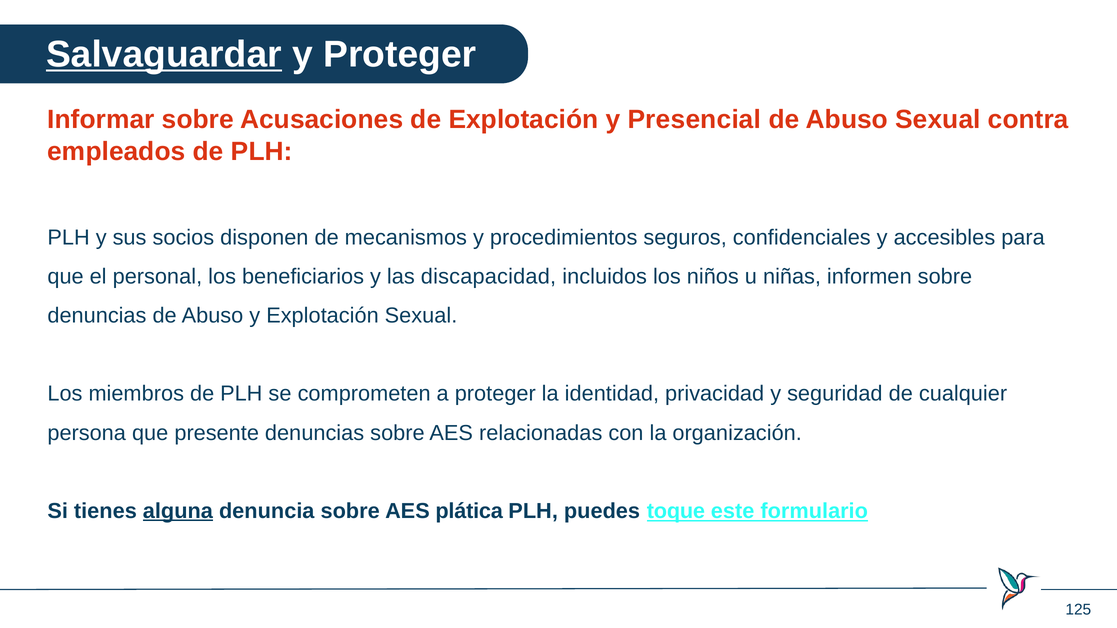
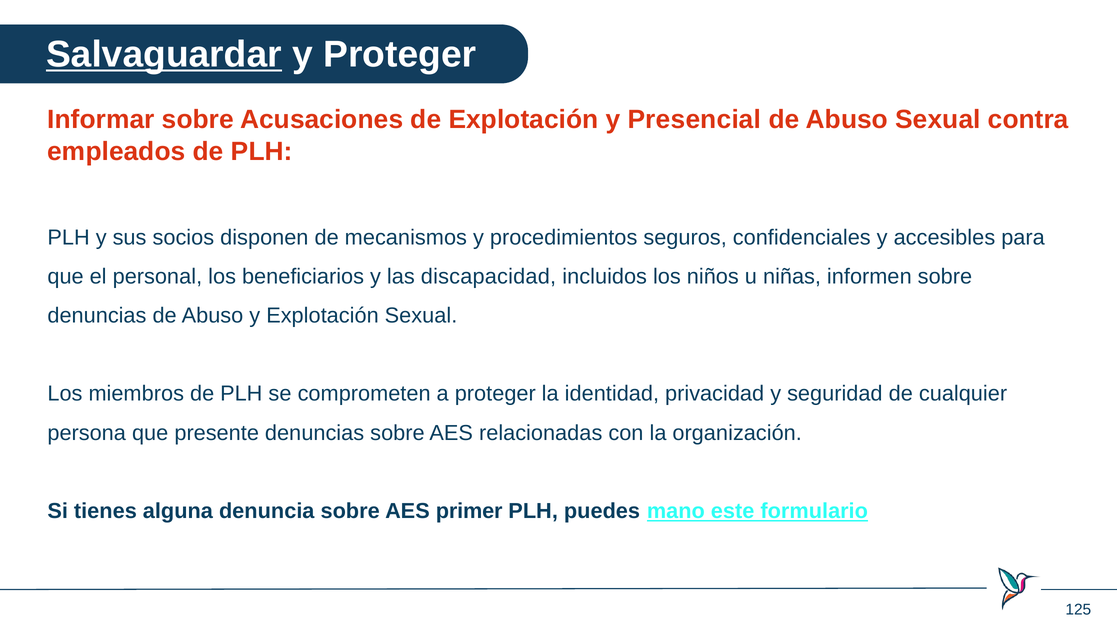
alguna underline: present -> none (178, 511)
plática: plática -> primer (469, 511)
toque: toque -> mano (676, 511)
